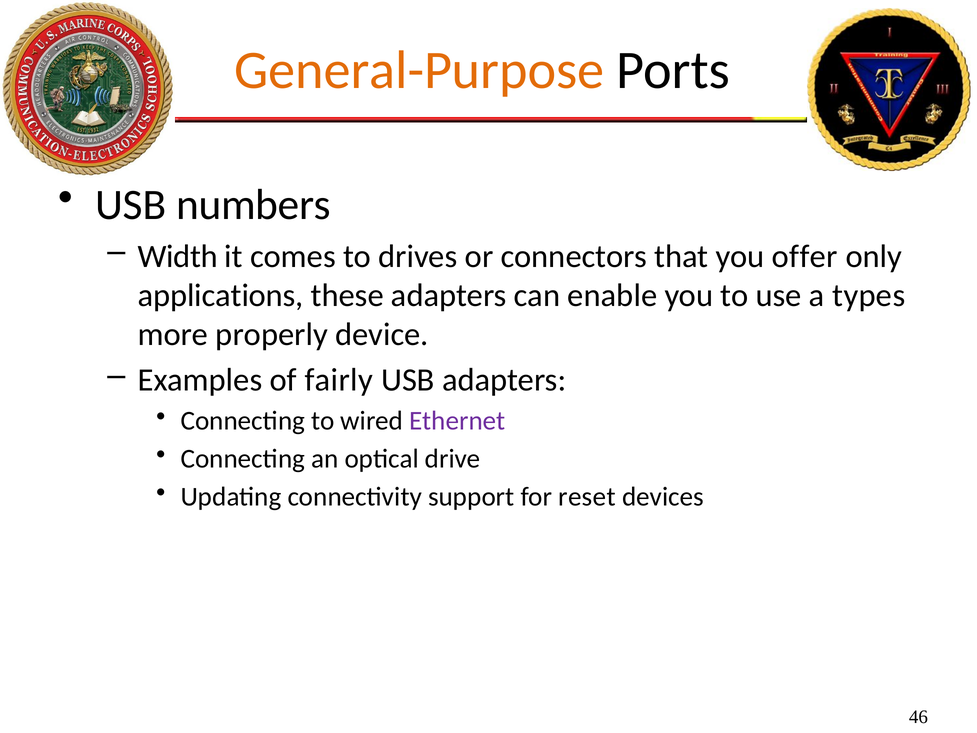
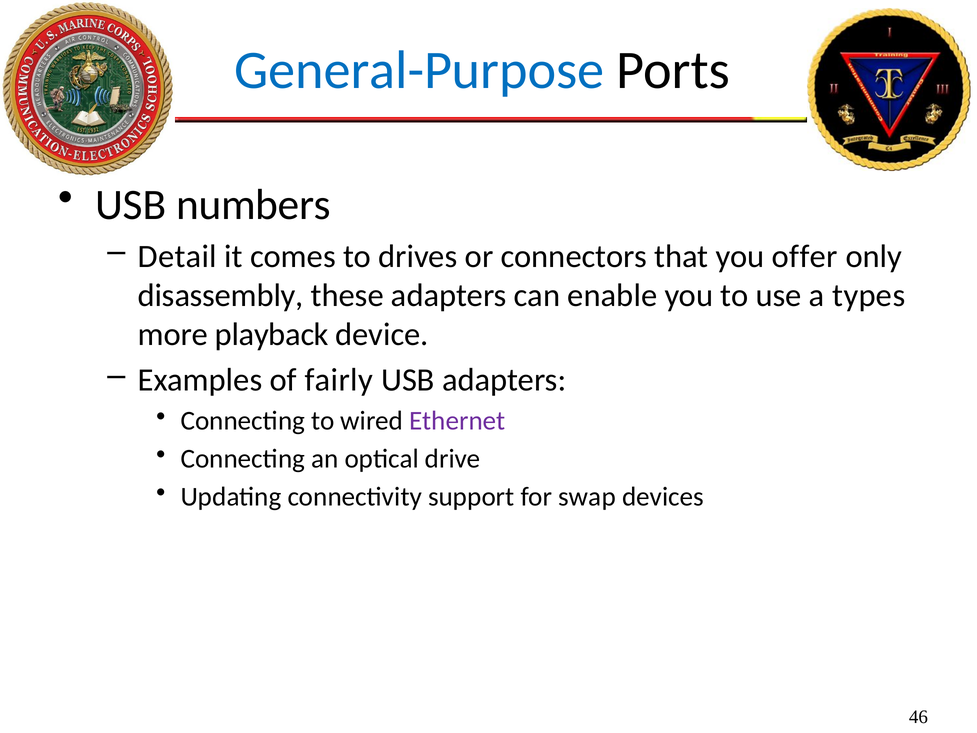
General-Purpose colour: orange -> blue (419, 71)
Width: Width -> Detail (177, 256)
applications: applications -> disassembly (221, 295)
properly: properly -> playback (272, 334)
reset: reset -> swap (587, 497)
